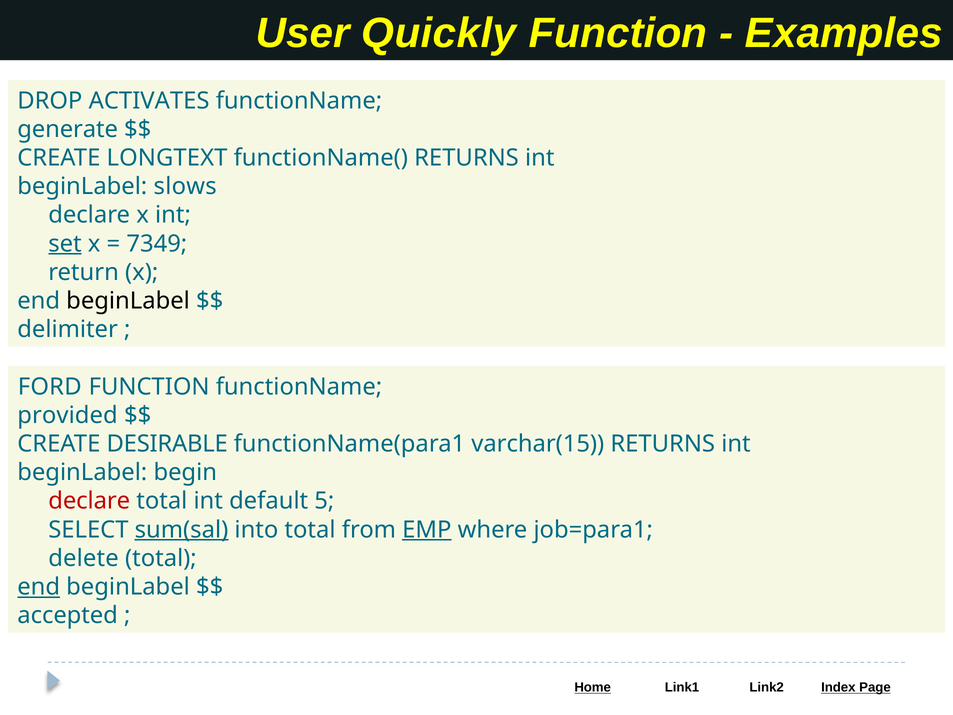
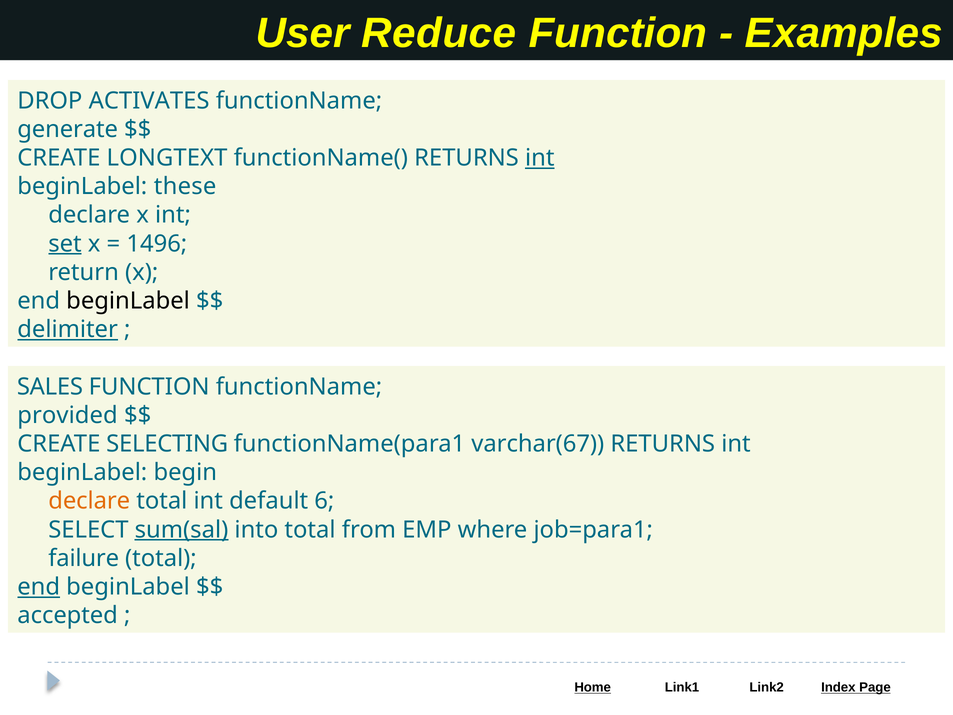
Quickly: Quickly -> Reduce (439, 33)
int underline: none -> present (540, 158)
slows: slows -> these (185, 186)
7349: 7349 -> 1496 (157, 244)
delimiter underline: none -> present (68, 329)
FORD: FORD -> SALES (50, 387)
DESIRABLE: DESIRABLE -> SELECTING (167, 444)
varchar(15: varchar(15 -> varchar(67 (538, 444)
declare colour: red -> orange (89, 501)
5: 5 -> 6 (324, 501)
EMP underline: present -> none (427, 529)
delete: delete -> failure (84, 558)
